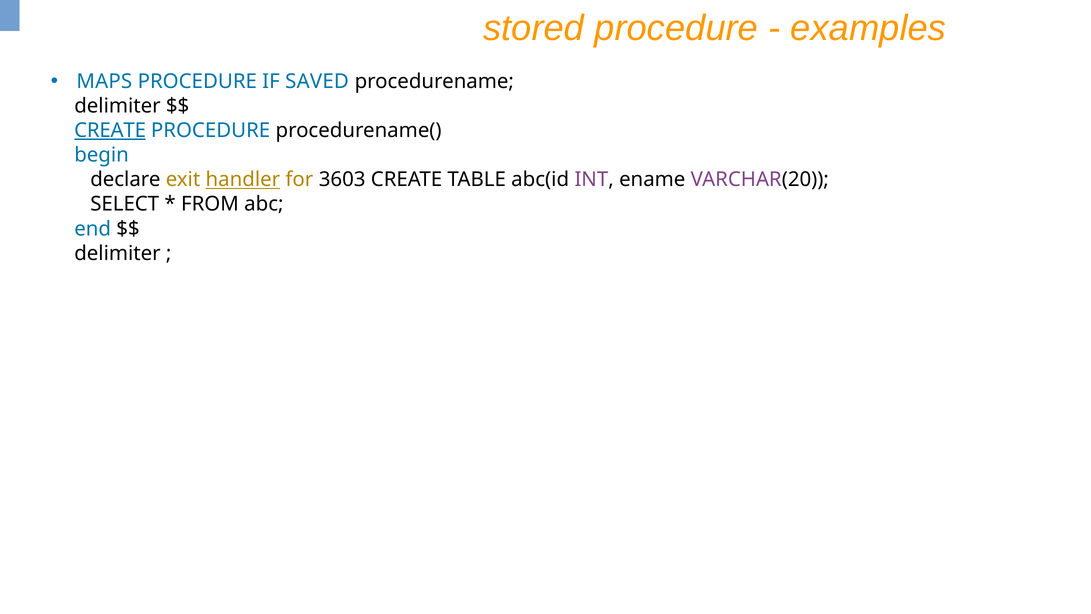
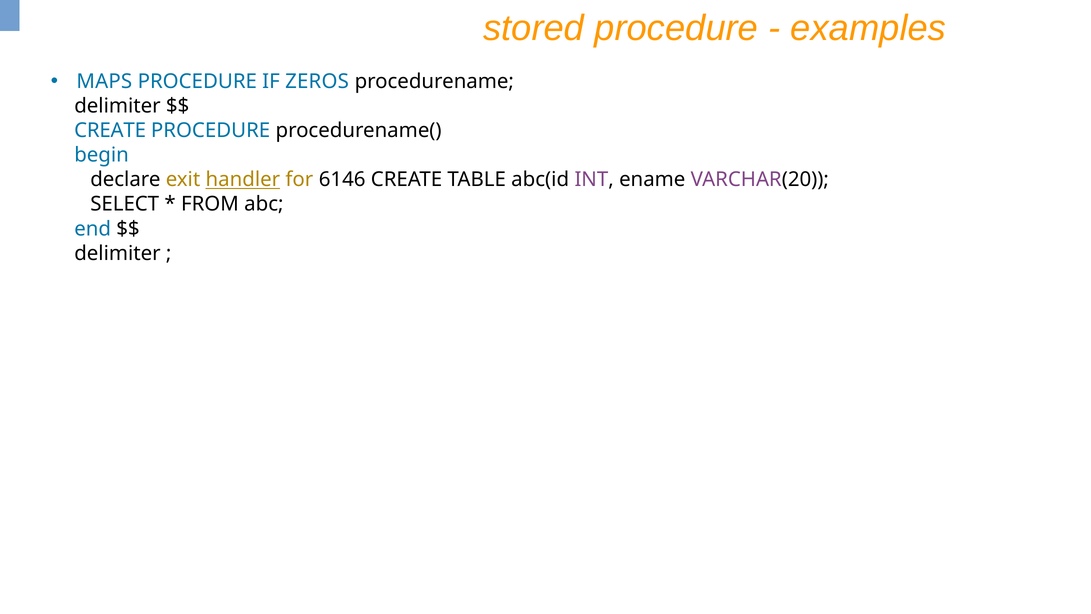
SAVED: SAVED -> ZEROS (317, 81)
CREATE underline: present -> none (110, 130)
3603: 3603 -> 6146 (342, 180)
